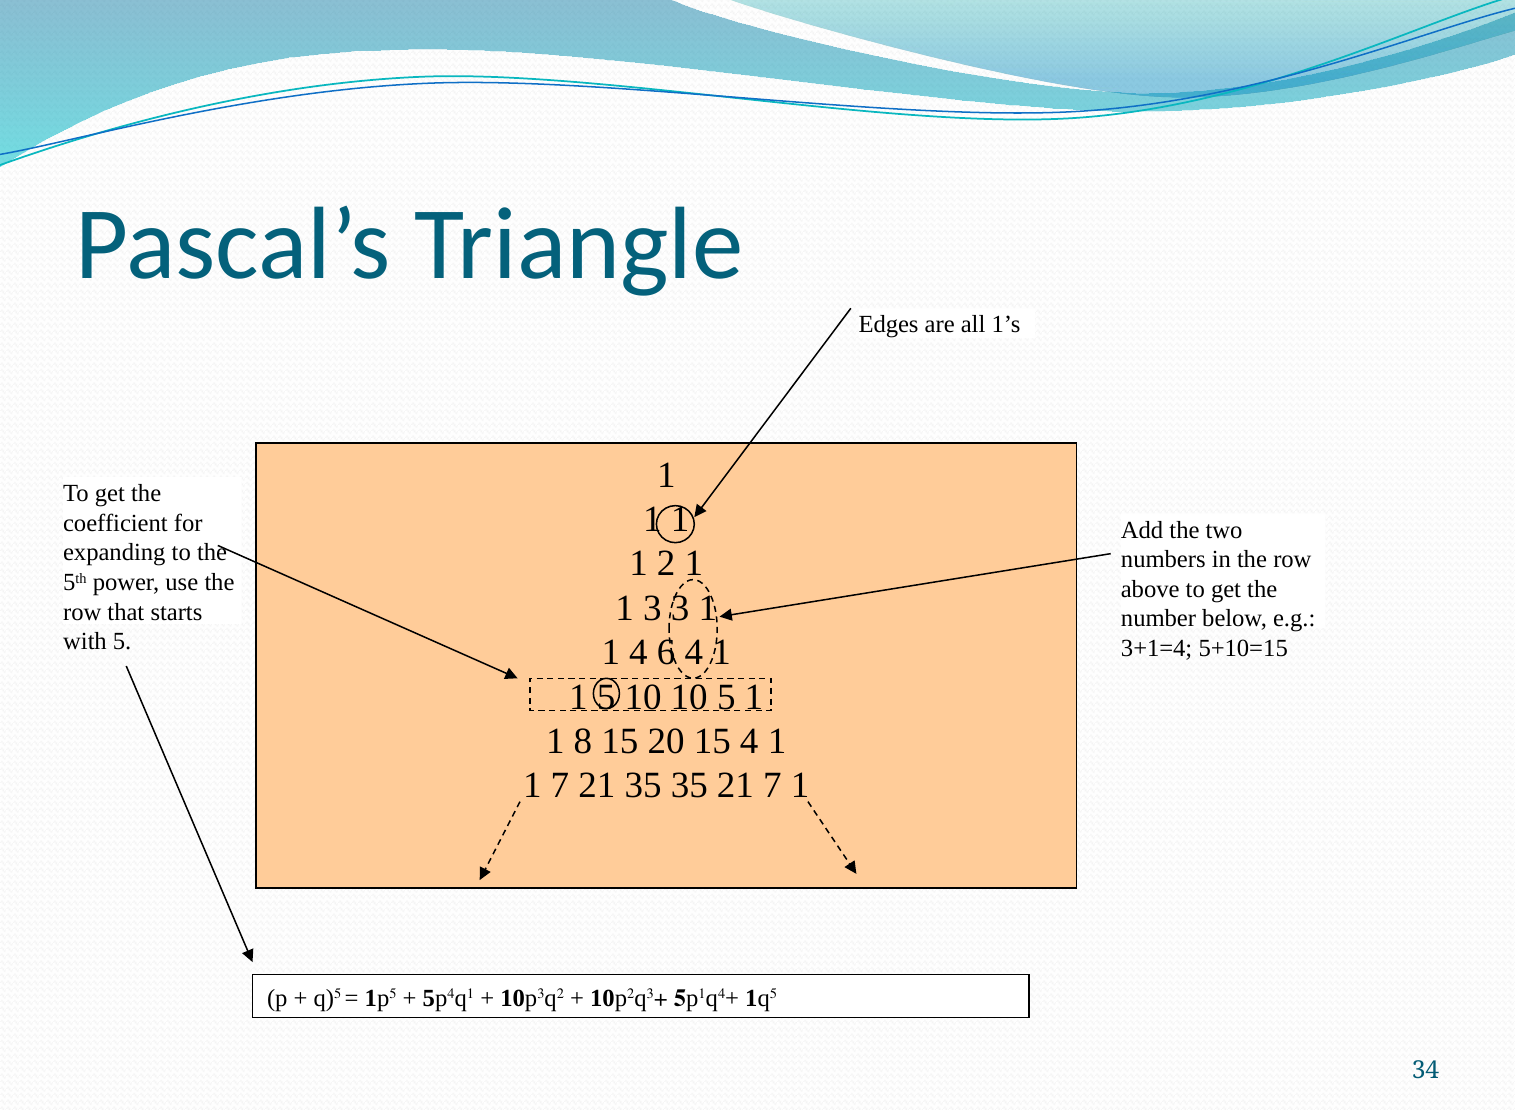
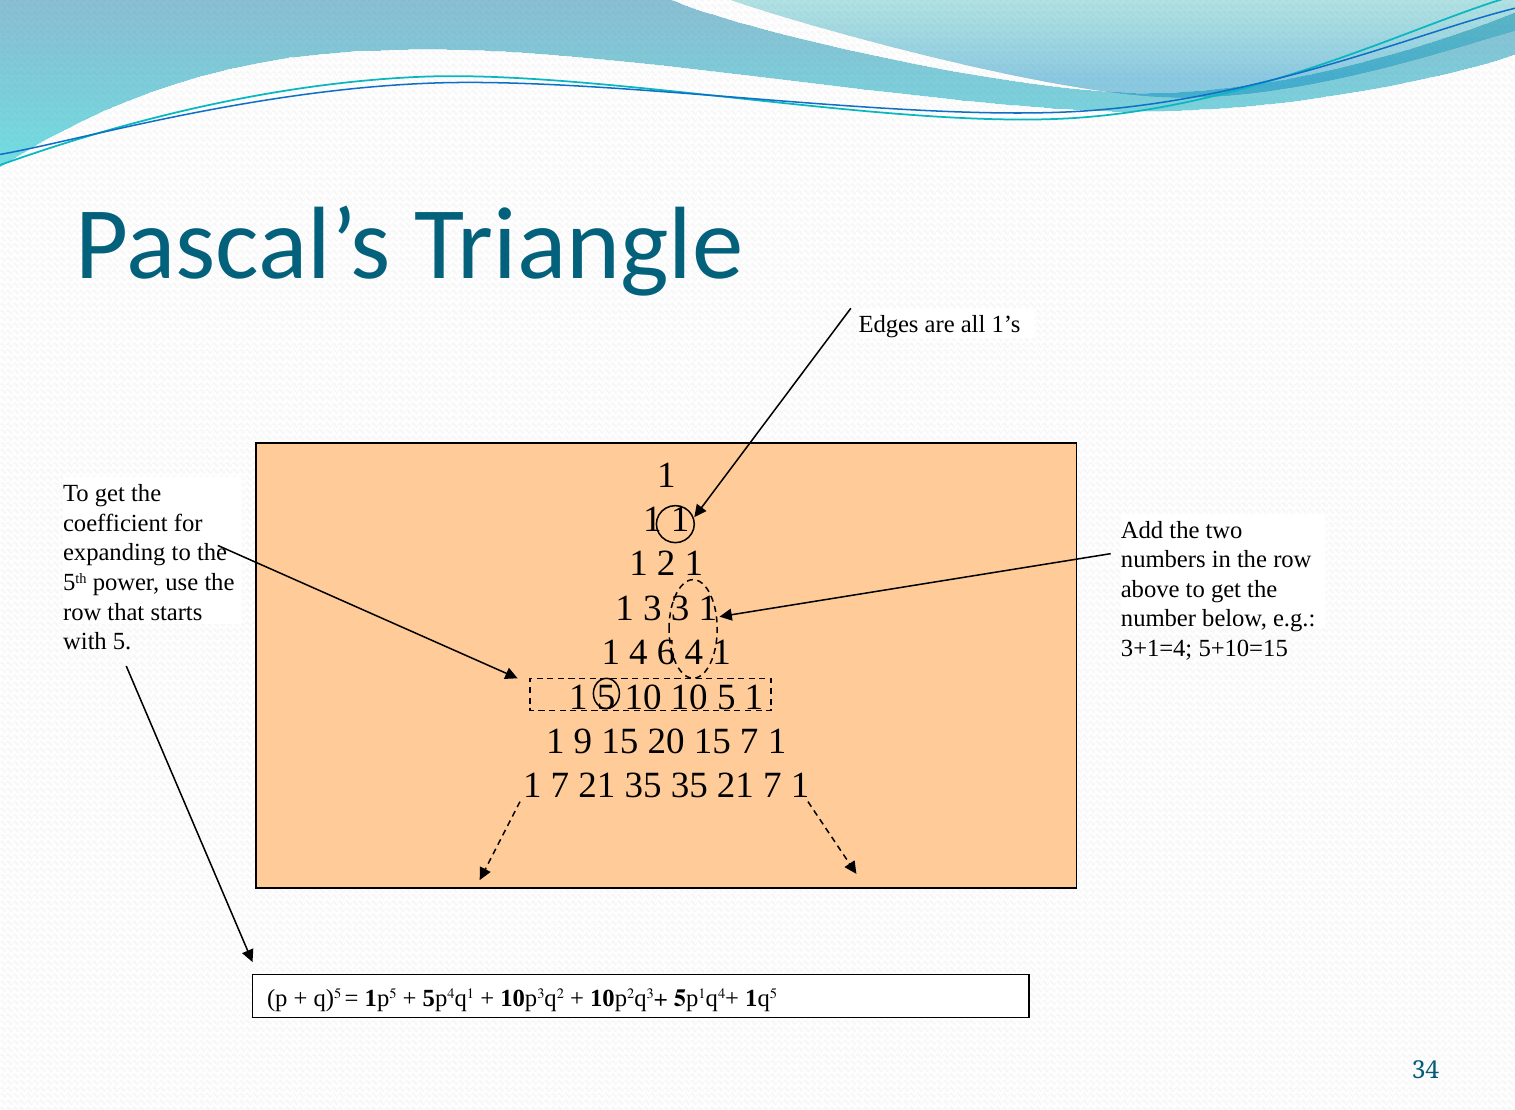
8: 8 -> 9 (583, 741)
15 4: 4 -> 7 (749, 741)
